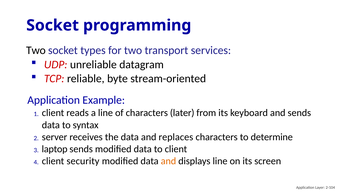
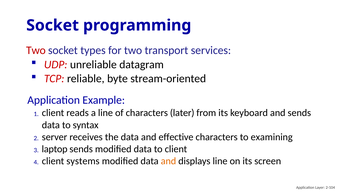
Two colour: black -> red (36, 50)
replaces: replaces -> effective (176, 137)
determine: determine -> examining (272, 137)
security: security -> systems (83, 161)
